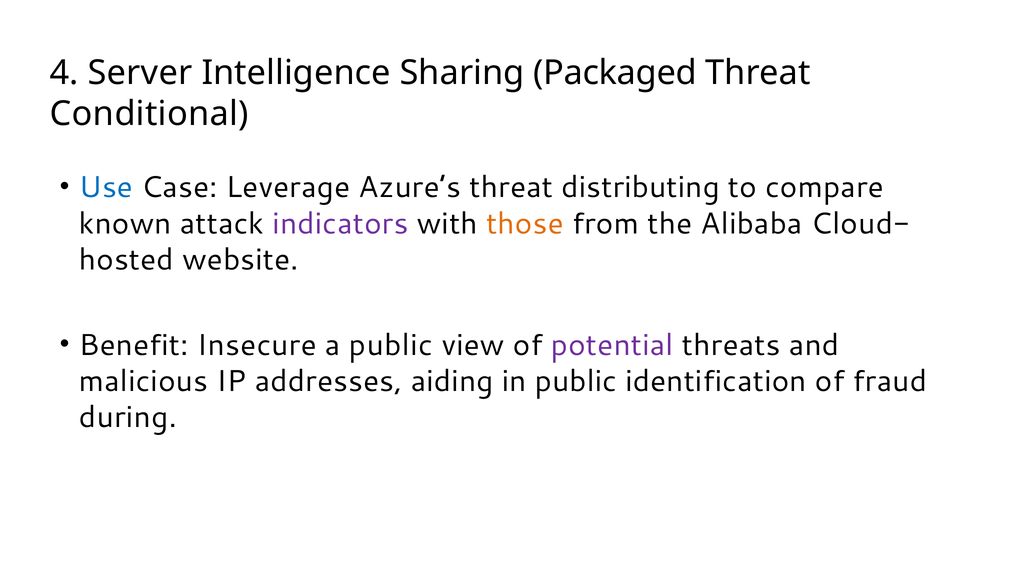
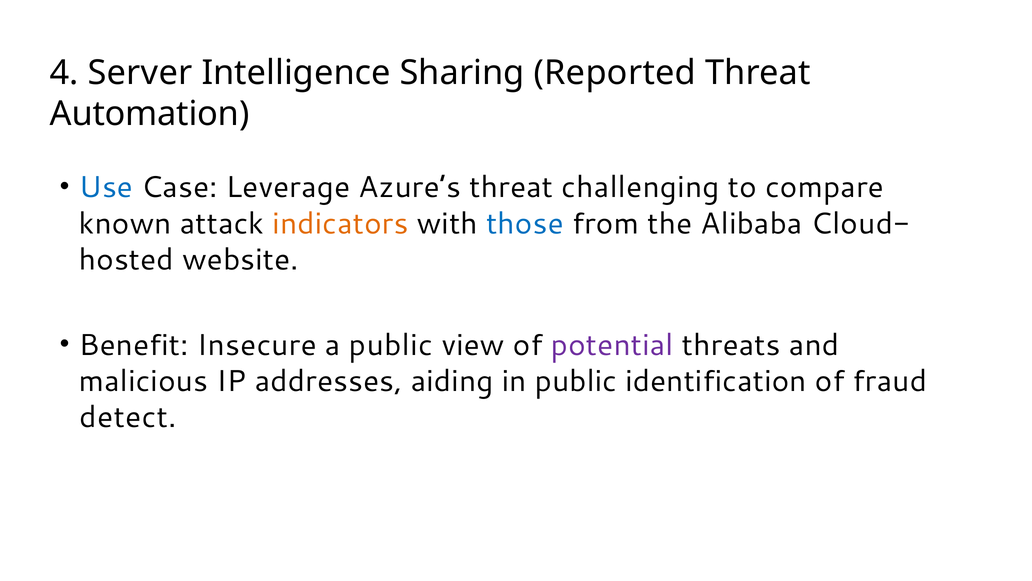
Packaged: Packaged -> Reported (615, 73)
Conditional: Conditional -> Automation (150, 114)
distributing: distributing -> challenging (641, 187)
indicators colour: purple -> orange (341, 223)
those colour: orange -> blue (525, 223)
during: during -> detect (128, 417)
